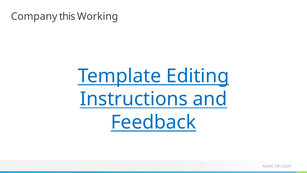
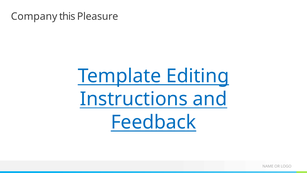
Working: Working -> Pleasure (98, 16)
